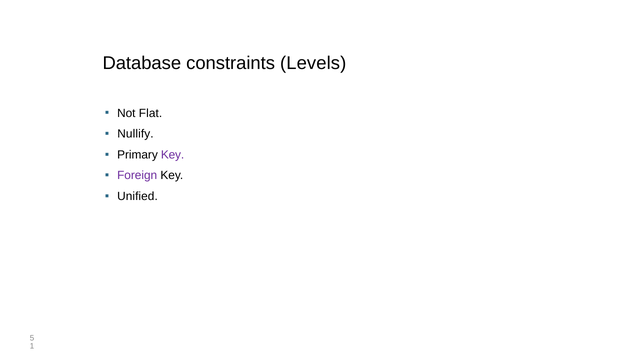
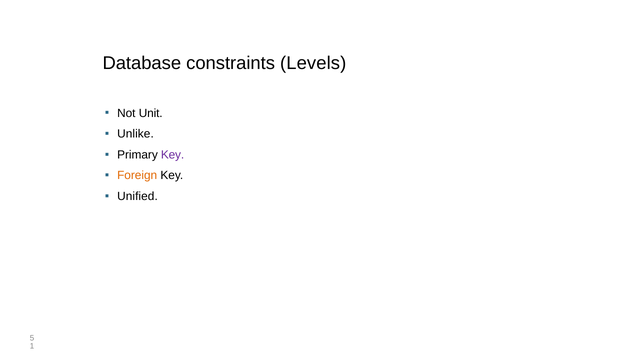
Flat: Flat -> Unit (151, 113)
Nullify: Nullify -> Unlike (135, 134)
Foreign colour: purple -> orange (137, 175)
